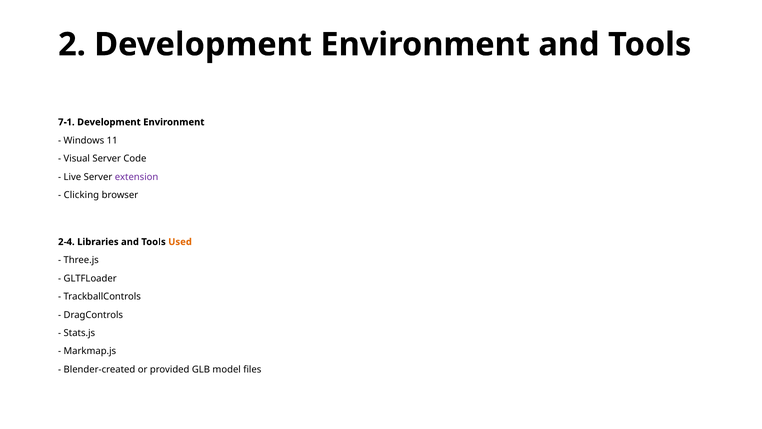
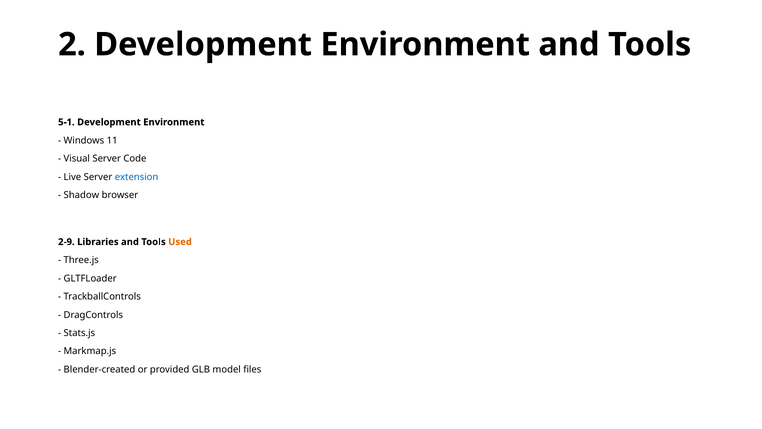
7-1: 7-1 -> 5-1 (66, 122)
extension colour: purple -> blue (137, 177)
Clicking: Clicking -> Shadow (81, 195)
2-4: 2-4 -> 2-9 (66, 242)
